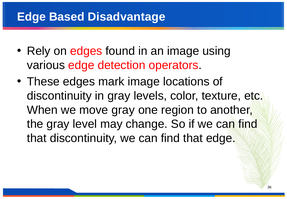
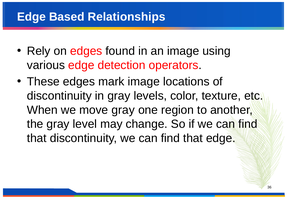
Disadvantage: Disadvantage -> Relationships (127, 17)
